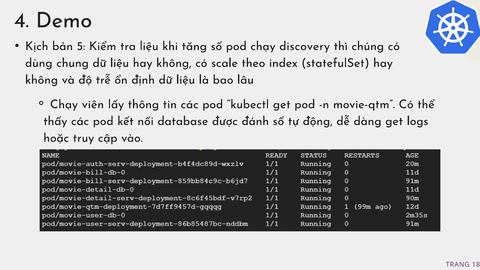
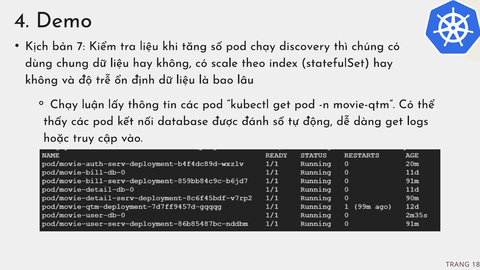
5: 5 -> 7 (81, 46)
viên: viên -> luận (93, 104)
